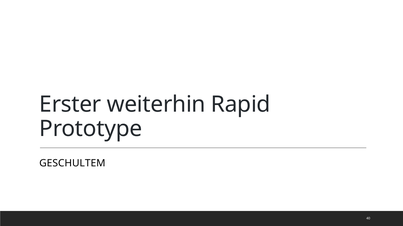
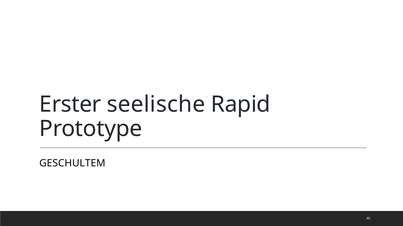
weiterhin: weiterhin -> seelische (156, 105)
